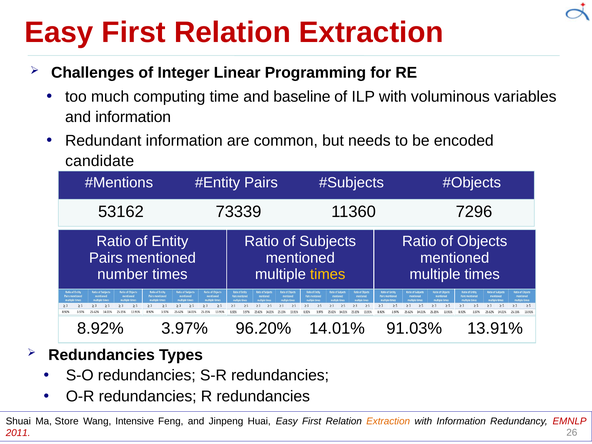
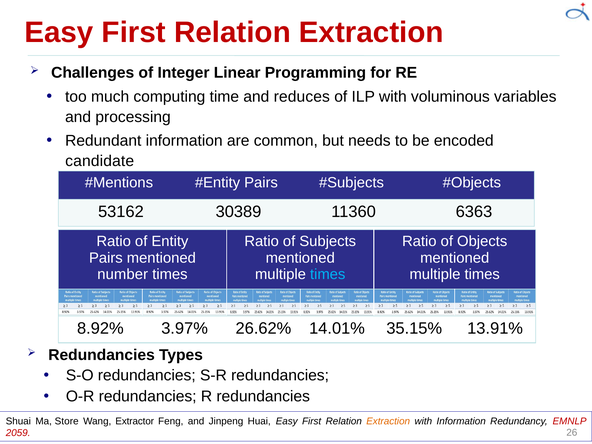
baseline: baseline -> reduces (302, 97)
and information: information -> processing (133, 117)
73339: 73339 -> 30389 (238, 212)
7296: 7296 -> 6363 (474, 212)
times colour: yellow -> light blue (328, 274)
96.20%: 96.20% -> 26.62% (263, 328)
91.03%: 91.03% -> 35.15% (414, 328)
Intensive: Intensive -> Extractor (135, 421)
2011: 2011 -> 2059 (18, 433)
